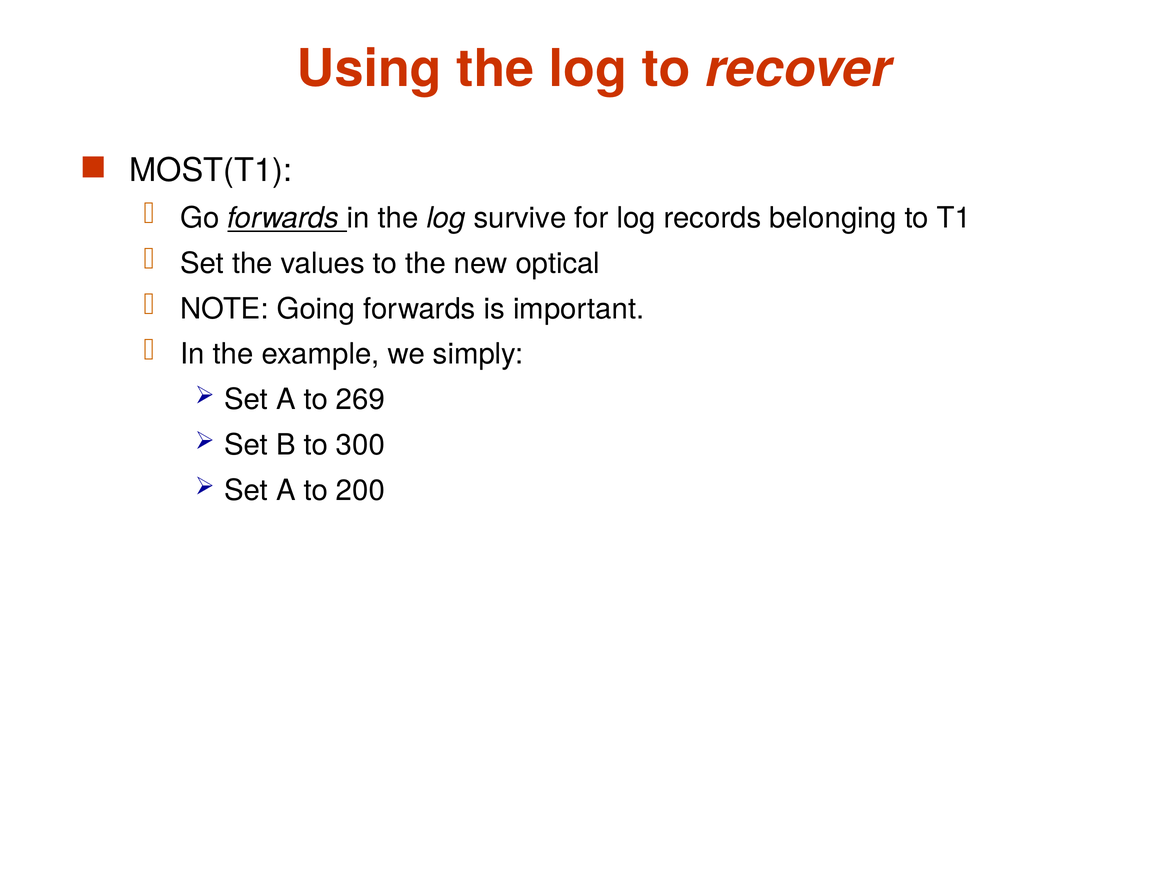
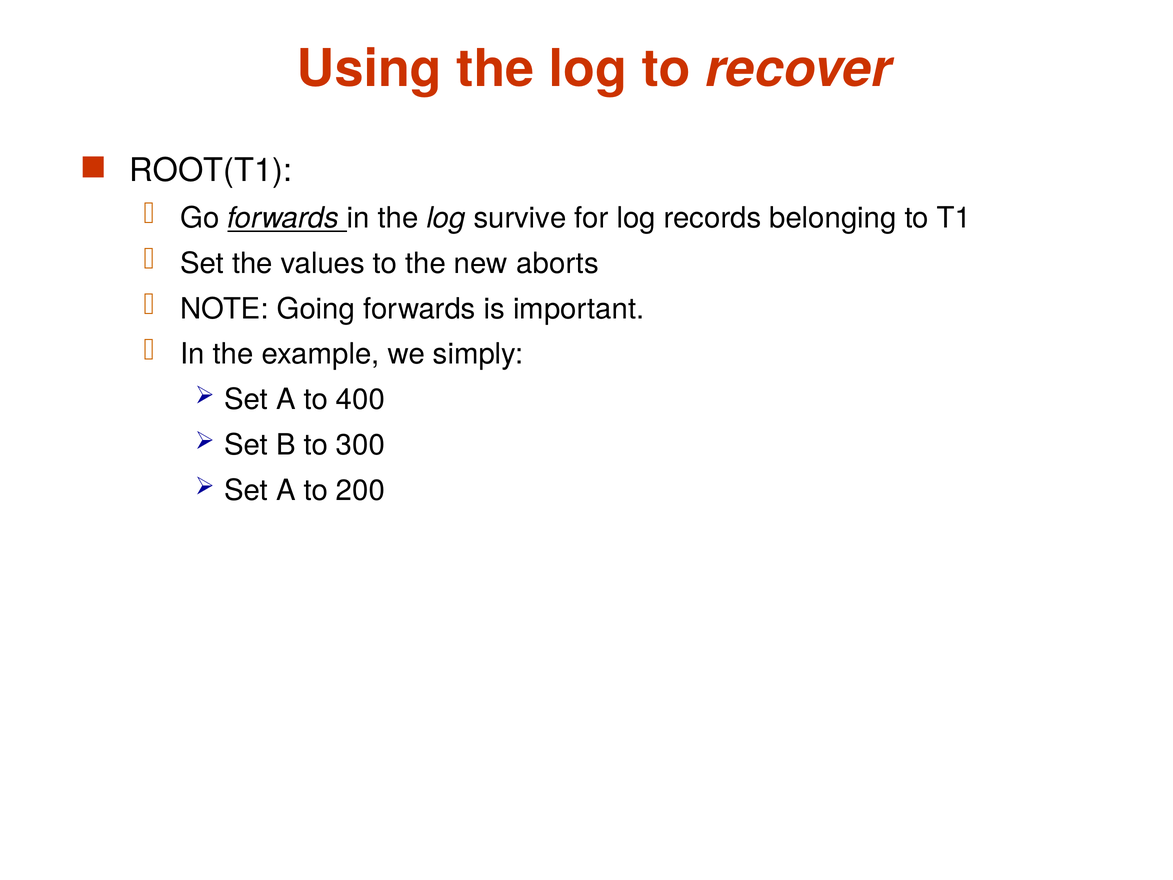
MOST(T1: MOST(T1 -> ROOT(T1 (211, 171)
optical: optical -> aborts (558, 263)
269: 269 -> 400 (360, 400)
